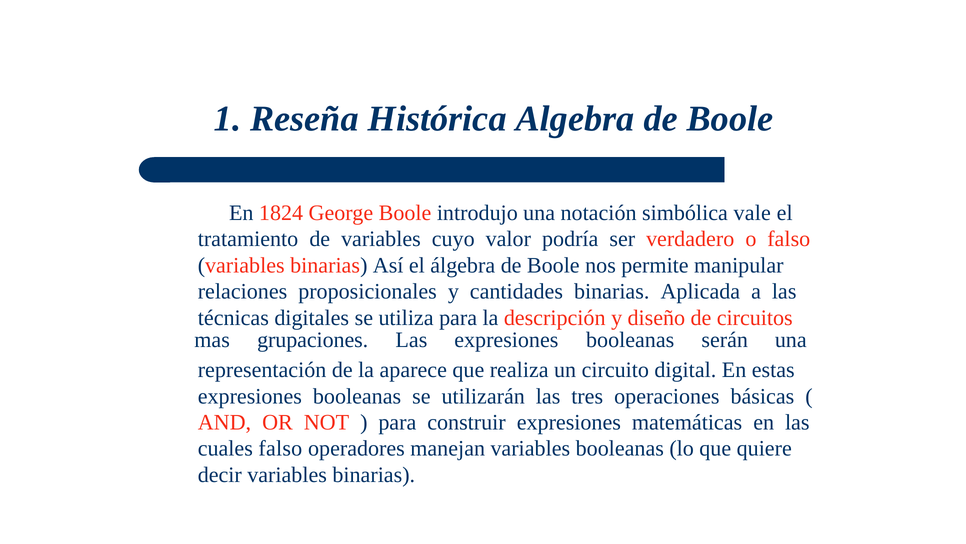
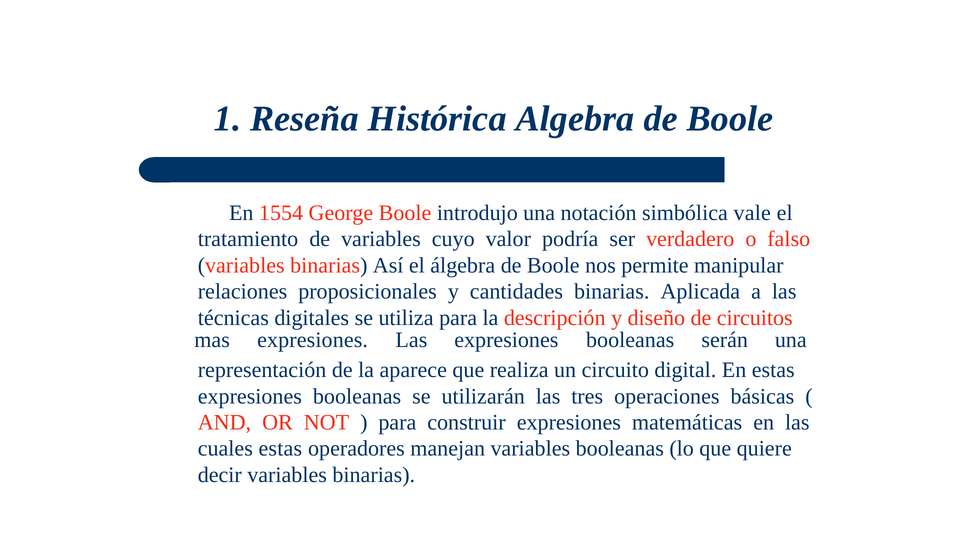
1824: 1824 -> 1554 (281, 213)
mas grupaciones: grupaciones -> expresiones (313, 339)
cuales falso: falso -> estas (280, 448)
